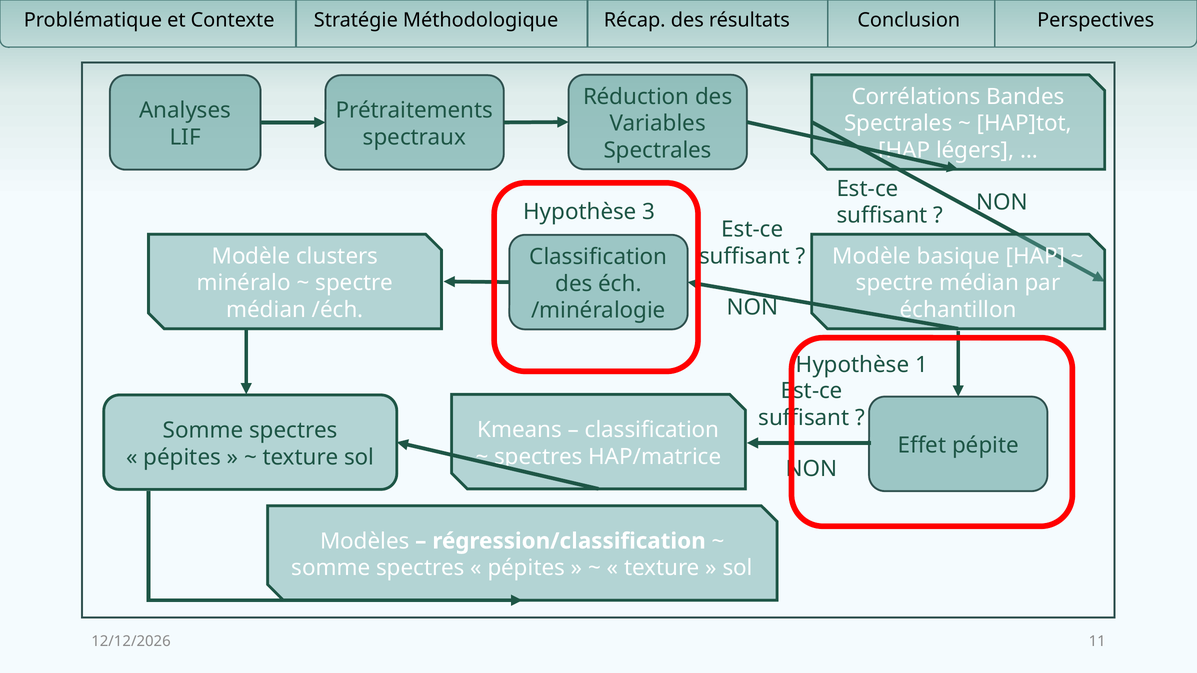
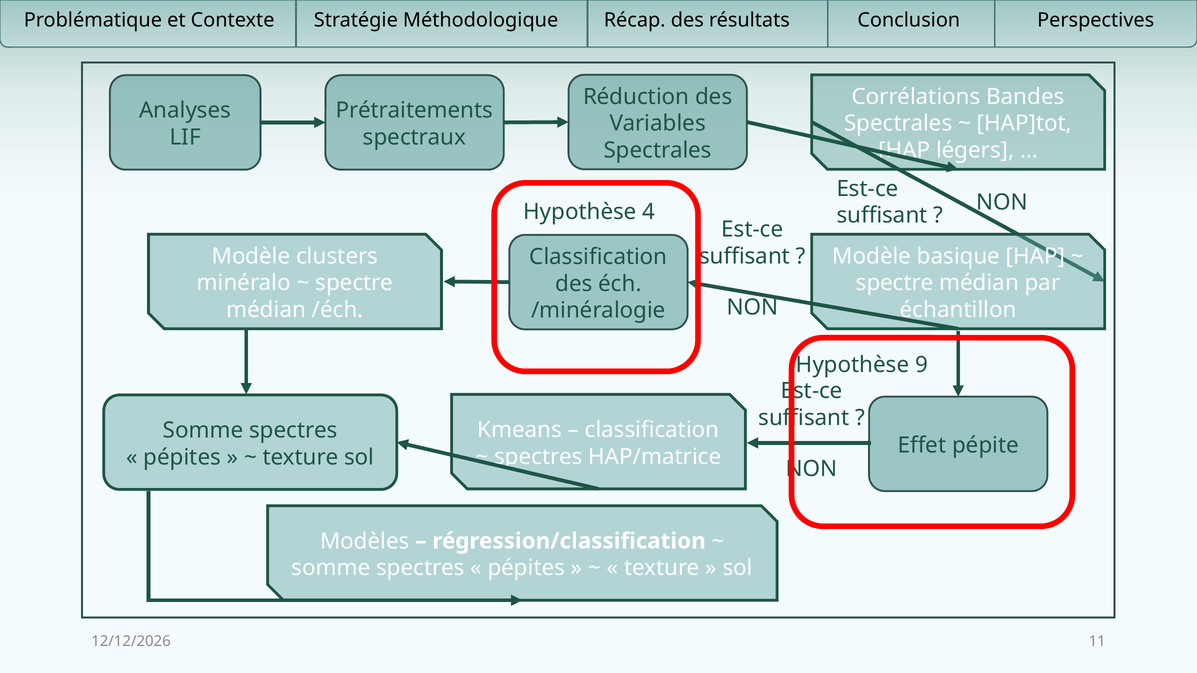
3: 3 -> 4 (649, 212)
1: 1 -> 9 (922, 365)
